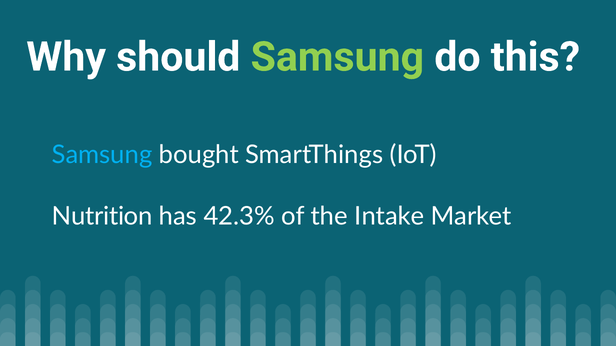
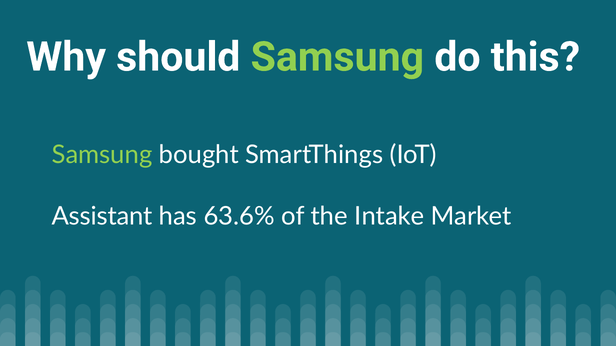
Samsung colour: light blue -> light green (102, 155)
Nutrition: Nutrition -> Assistant (102, 216)
42.3%: 42.3% -> 63.6% (239, 216)
